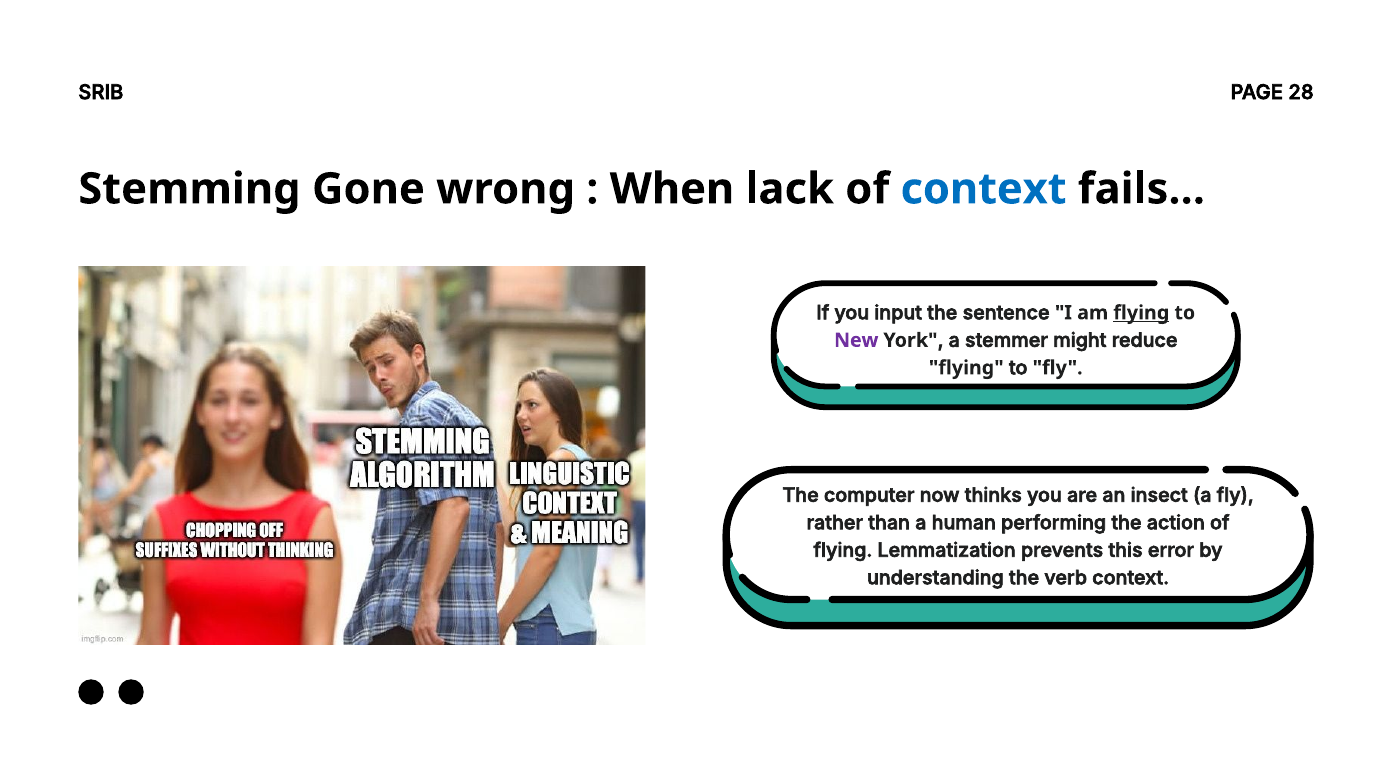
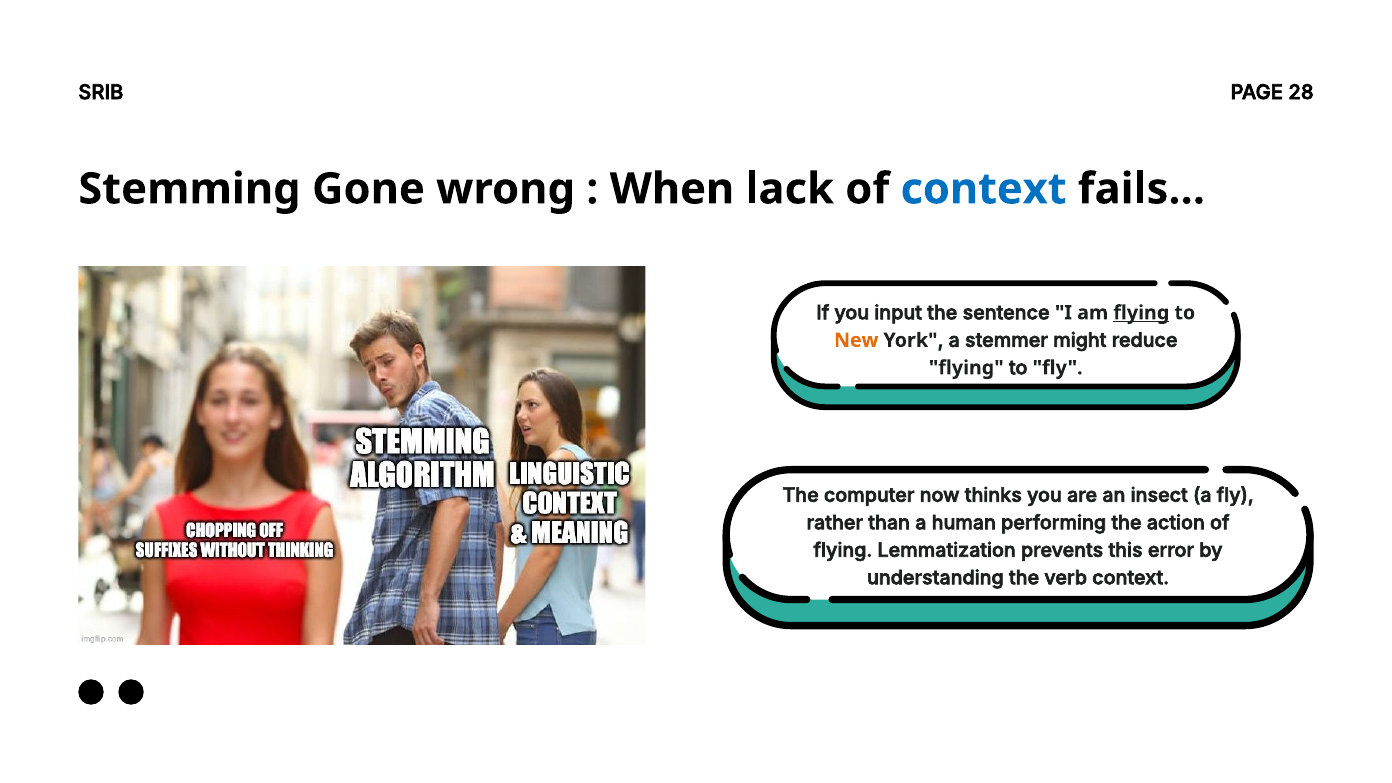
New colour: purple -> orange (856, 340)
